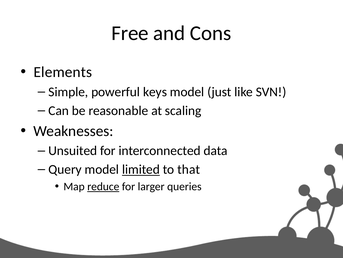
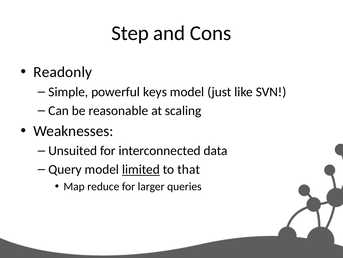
Free: Free -> Step (130, 33)
Elements: Elements -> Readonly (63, 72)
reduce underline: present -> none (103, 186)
